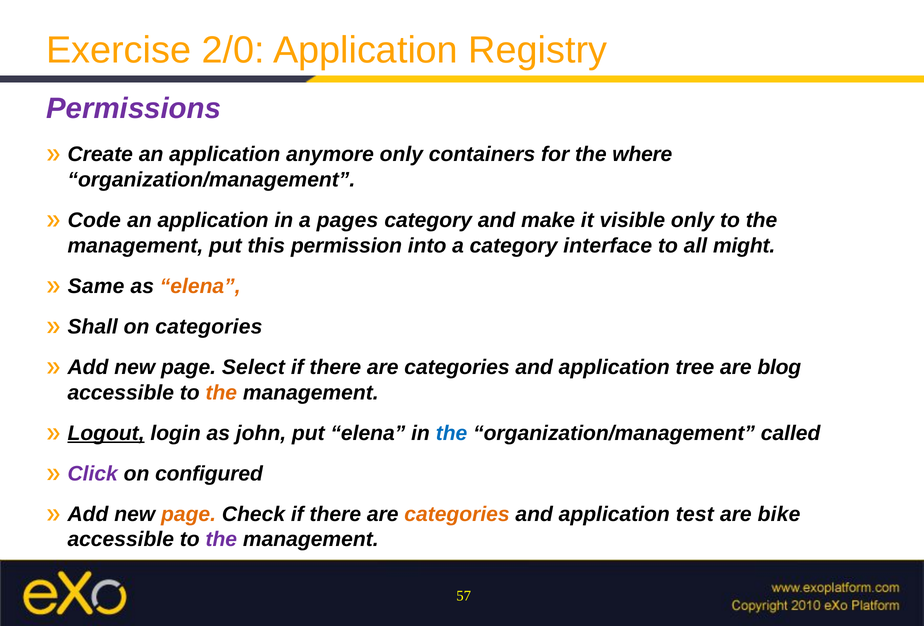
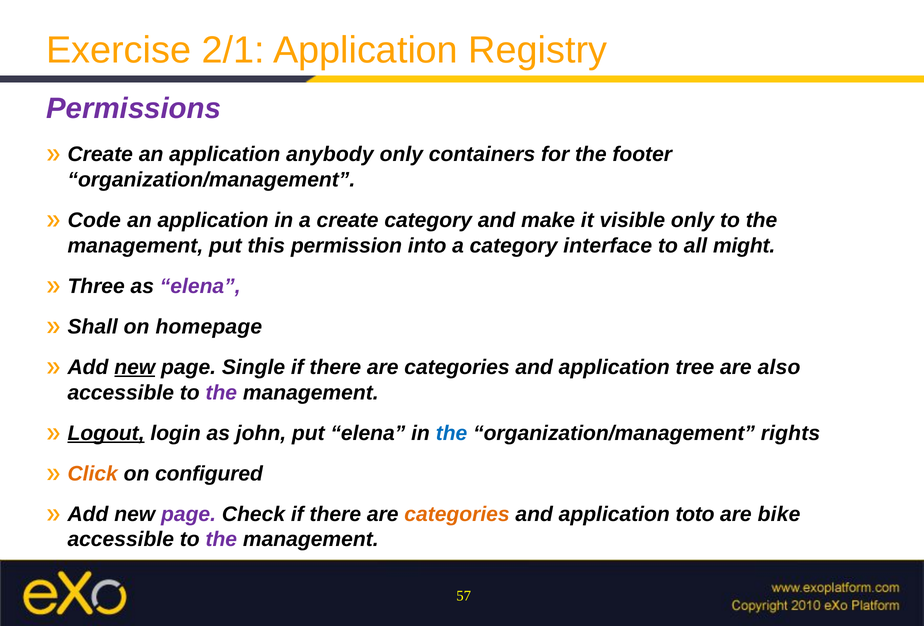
2/0: 2/0 -> 2/1 (233, 50)
anymore: anymore -> anybody (330, 154)
where: where -> footer (642, 154)
a pages: pages -> create (348, 220)
Same: Same -> Three (96, 286)
elena colour: orange -> purple (200, 286)
on categories: categories -> homepage (209, 327)
new underline: none -> present (135, 367)
Select: Select -> Single (253, 367)
blog: blog -> also (779, 367)
the colour: orange -> purple (221, 393)
called: called -> rights (790, 433)
Click colour: purple -> orange (93, 474)
page colour: orange -> purple (189, 514)
test: test -> toto (695, 514)
